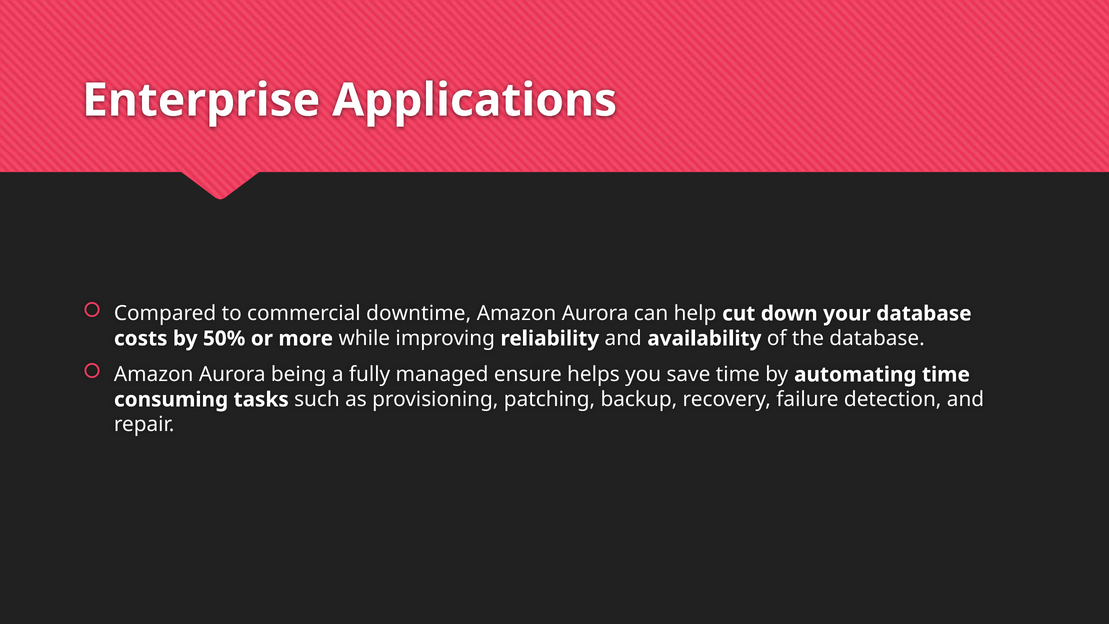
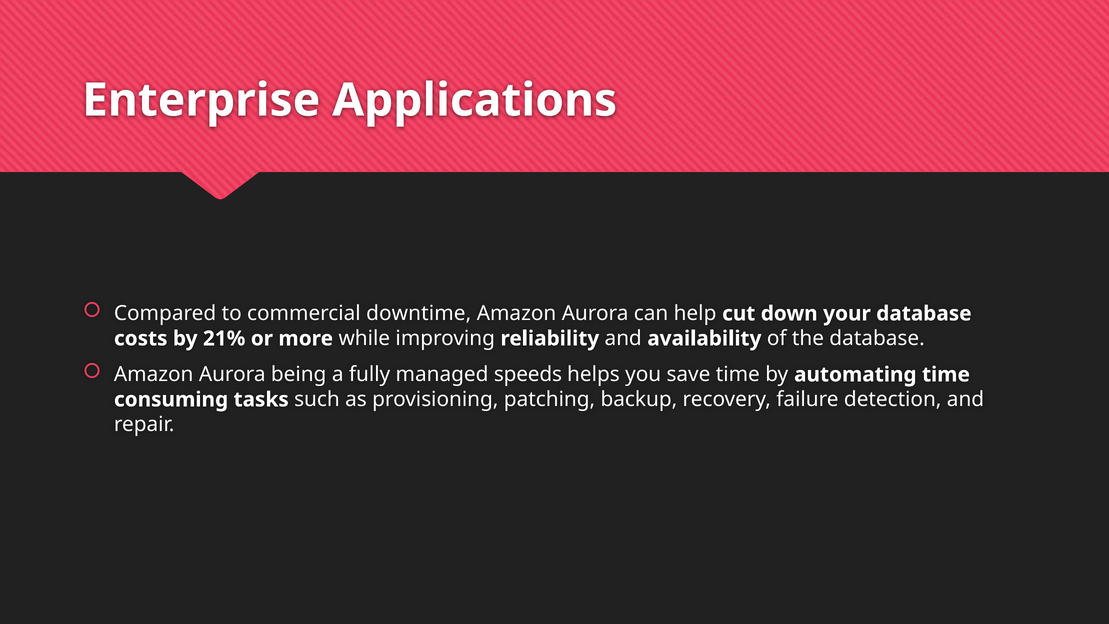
50%: 50% -> 21% (224, 338)
ensure: ensure -> speeds (528, 374)
